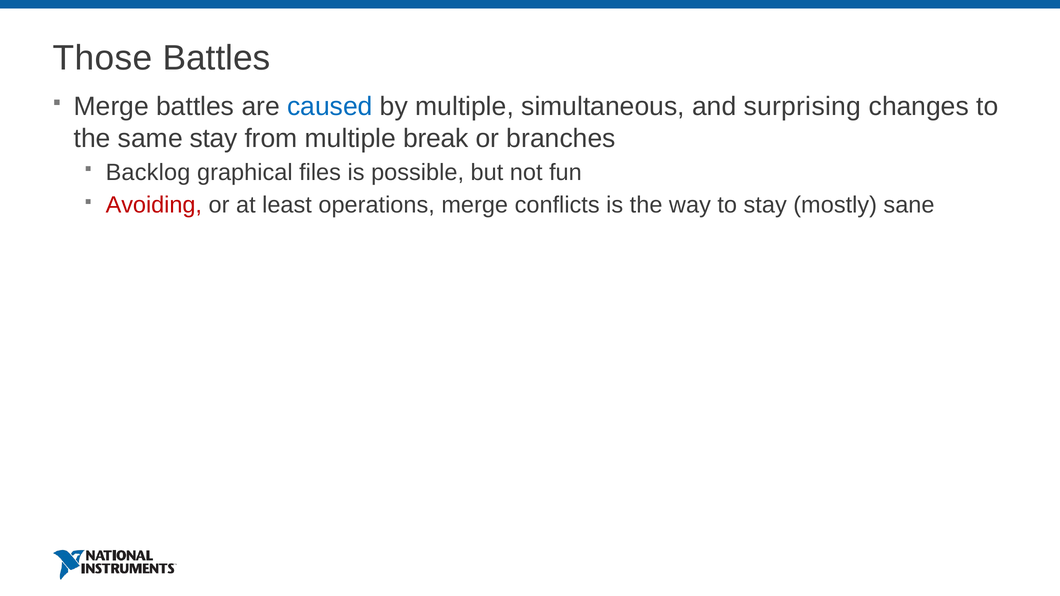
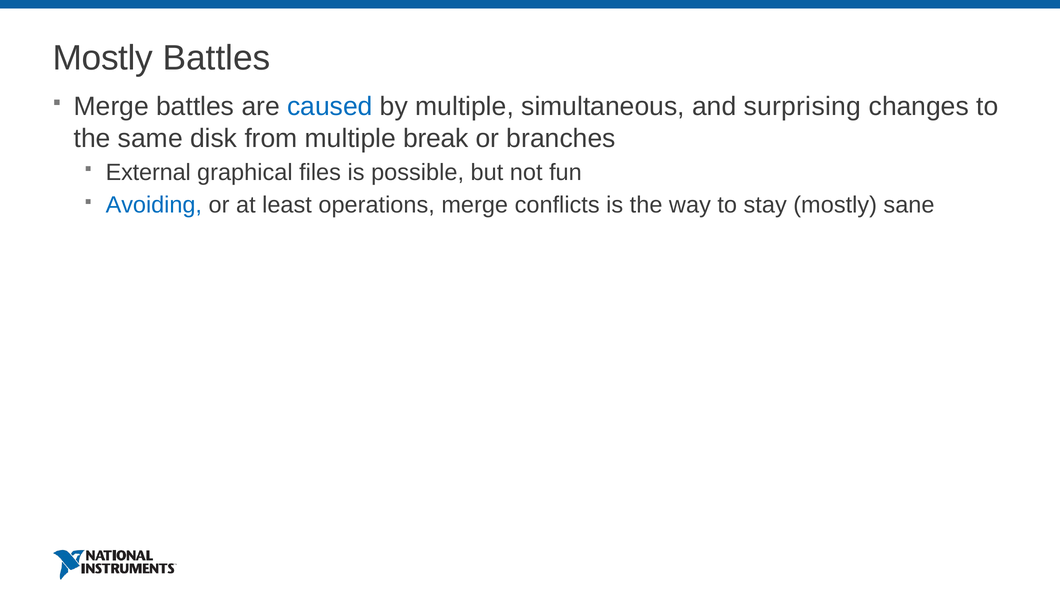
Those: Those -> Mostly (103, 58)
same stay: stay -> disk (214, 138)
Backlog: Backlog -> External (148, 172)
Avoiding colour: red -> blue (154, 205)
